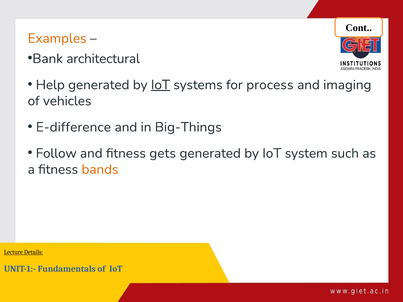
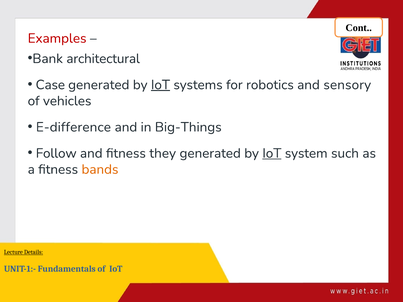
Examples colour: orange -> red (57, 38)
Help: Help -> Case (50, 85)
process: process -> robotics (270, 85)
imaging: imaging -> sensory (347, 85)
gets: gets -> they (163, 153)
IoT underline: none -> present (272, 153)
